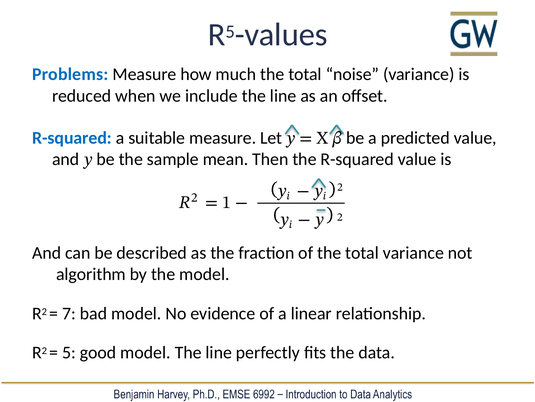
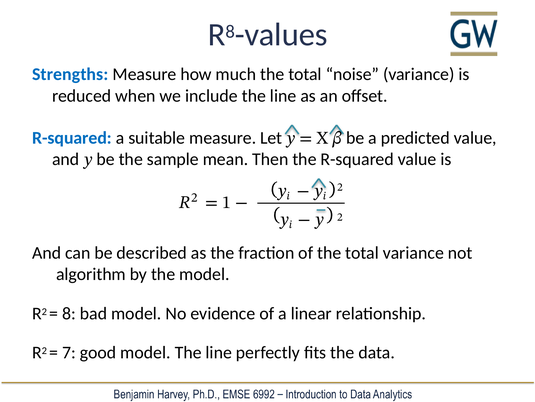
5: 5 -> 8 (230, 31)
Problems: Problems -> Strengths (70, 74)
7: 7 -> 8 (69, 313)
5: 5 -> 7 (69, 352)
